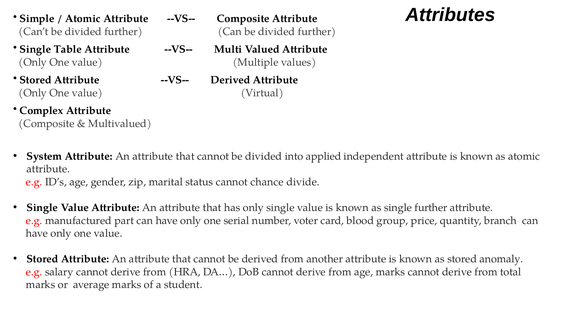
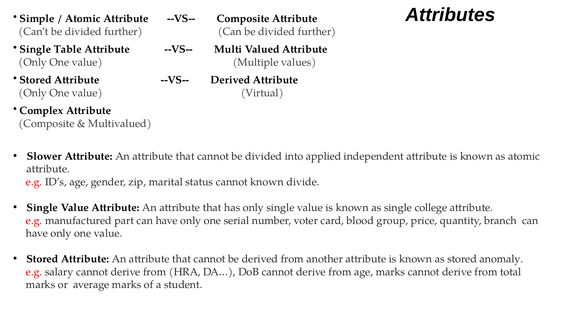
System: System -> Slower (44, 156)
cannot chance: chance -> known (267, 182)
single further: further -> college (431, 208)
